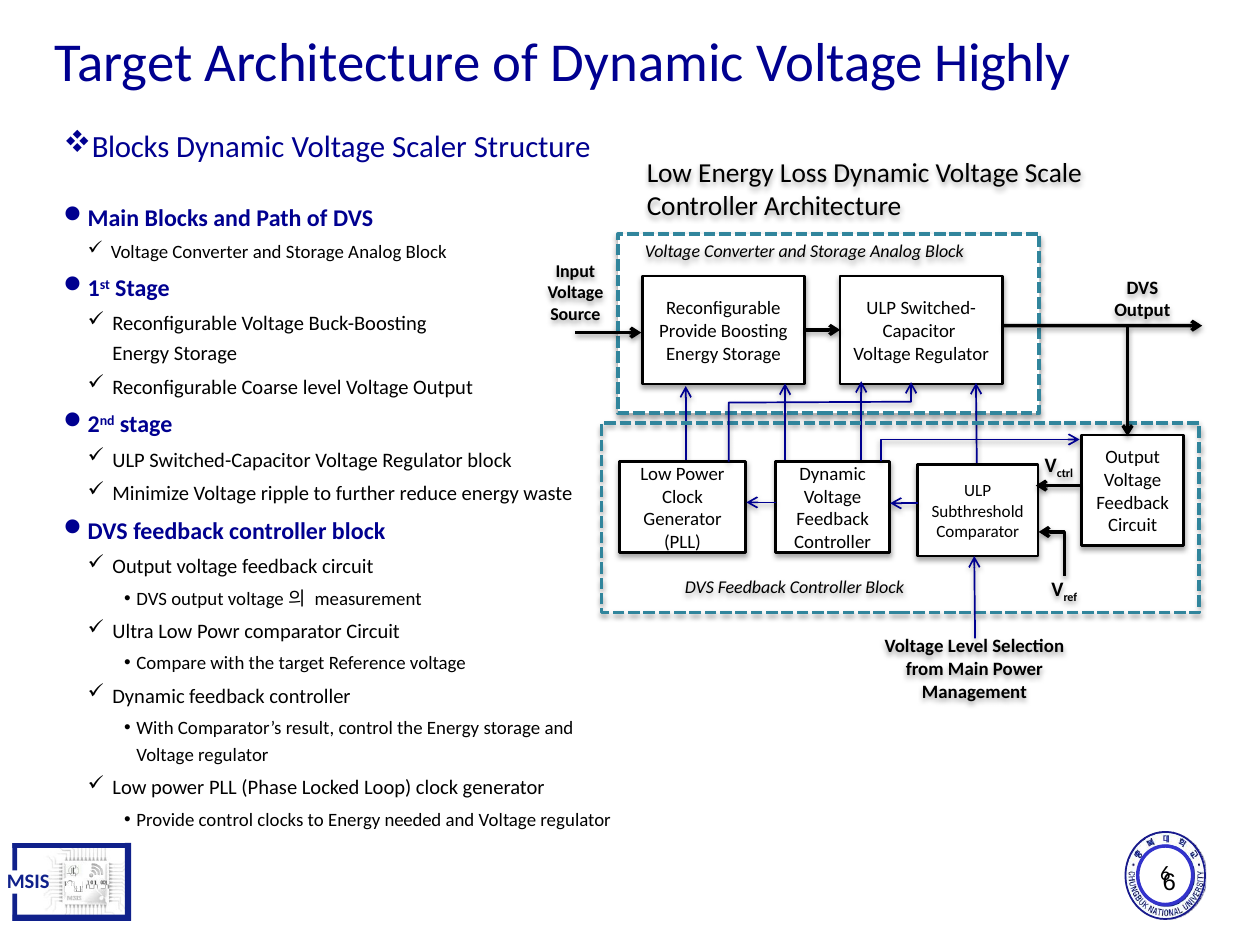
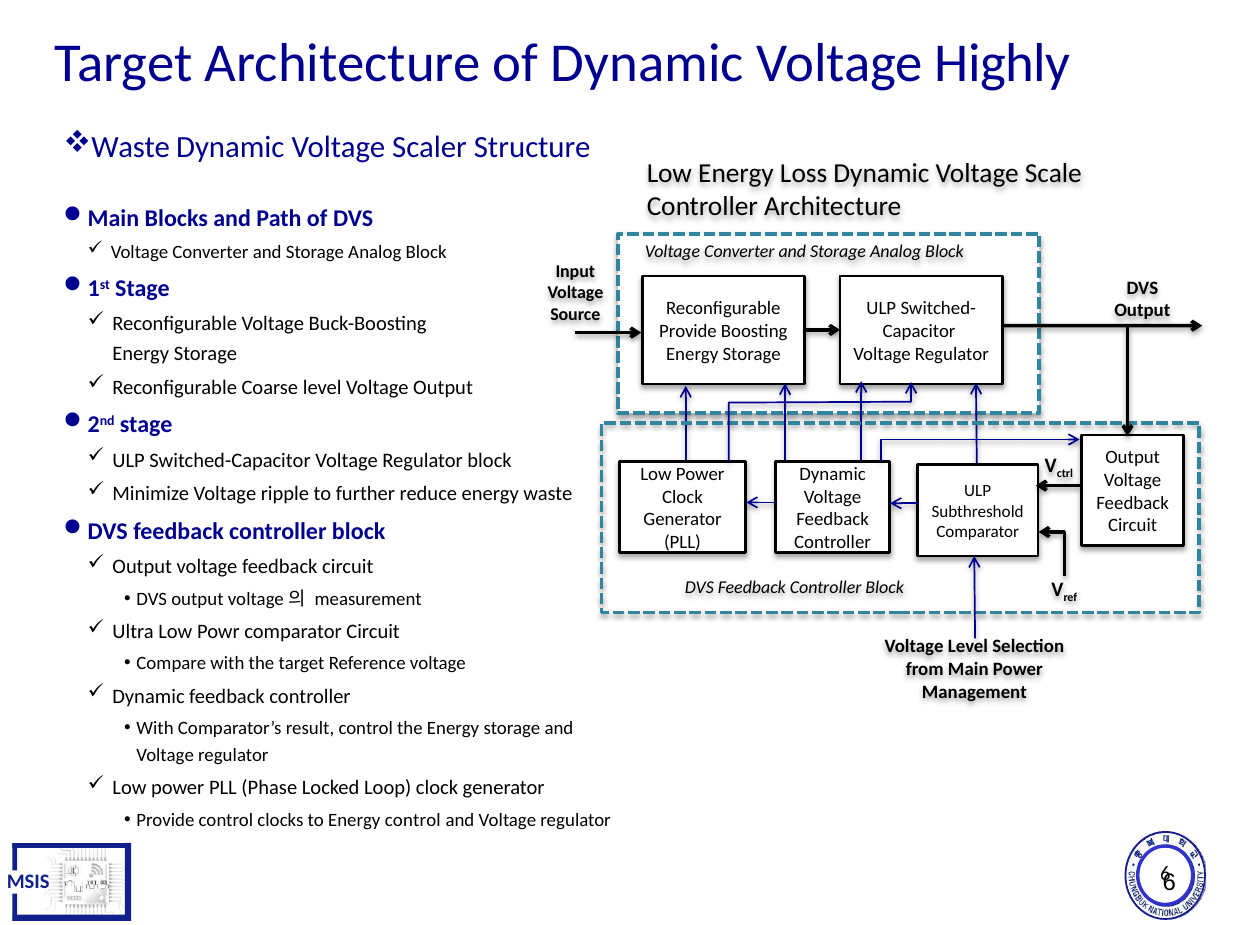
Blocks: Blocks -> Waste (131, 147)
Energy needed: needed -> control (413, 820)
